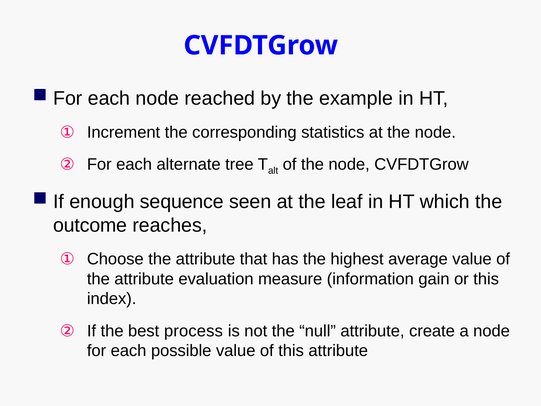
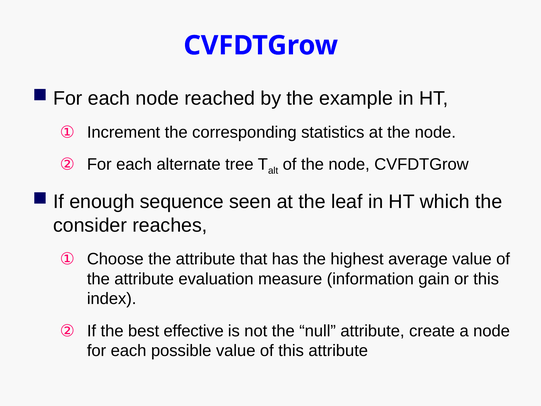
outcome: outcome -> consider (90, 225)
process: process -> effective (194, 331)
